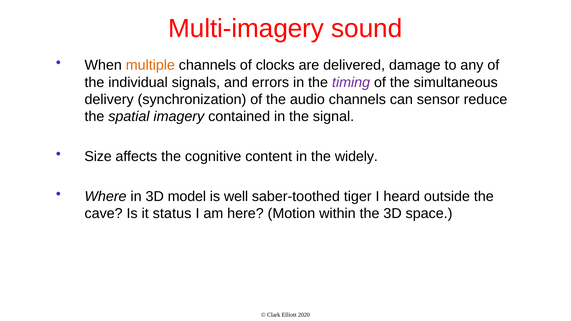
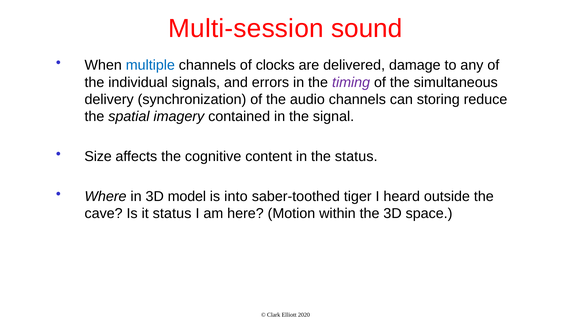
Multi-imagery: Multi-imagery -> Multi-session (246, 29)
multiple colour: orange -> blue (150, 65)
sensor: sensor -> storing (438, 99)
the widely: widely -> status (356, 157)
well: well -> into (236, 197)
